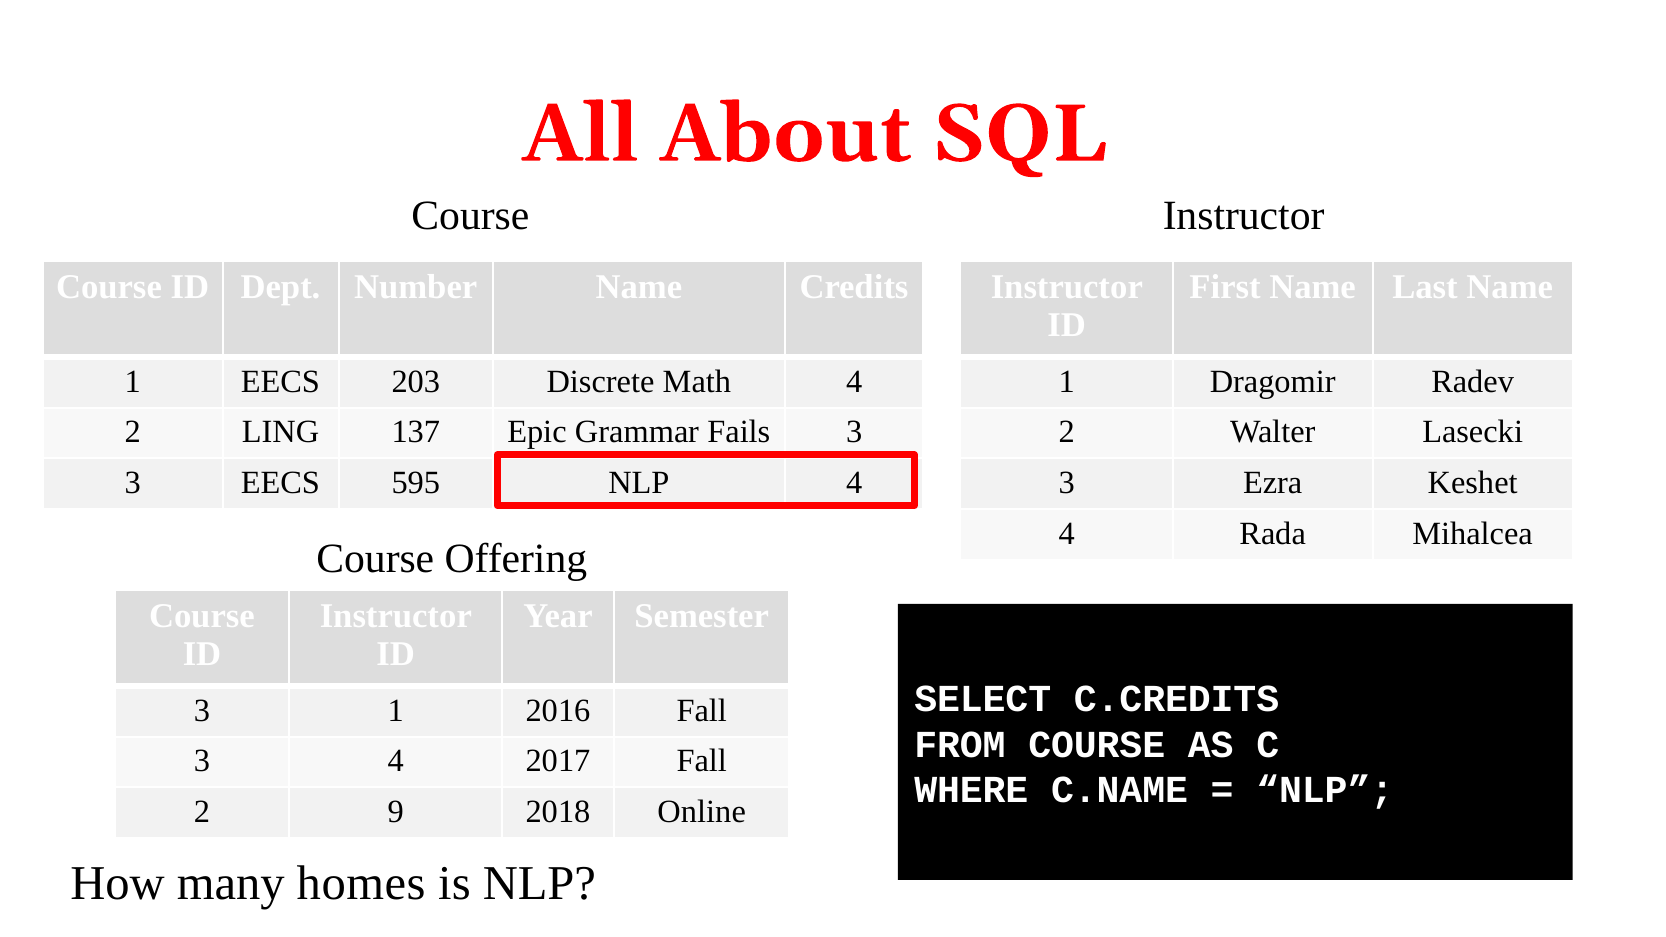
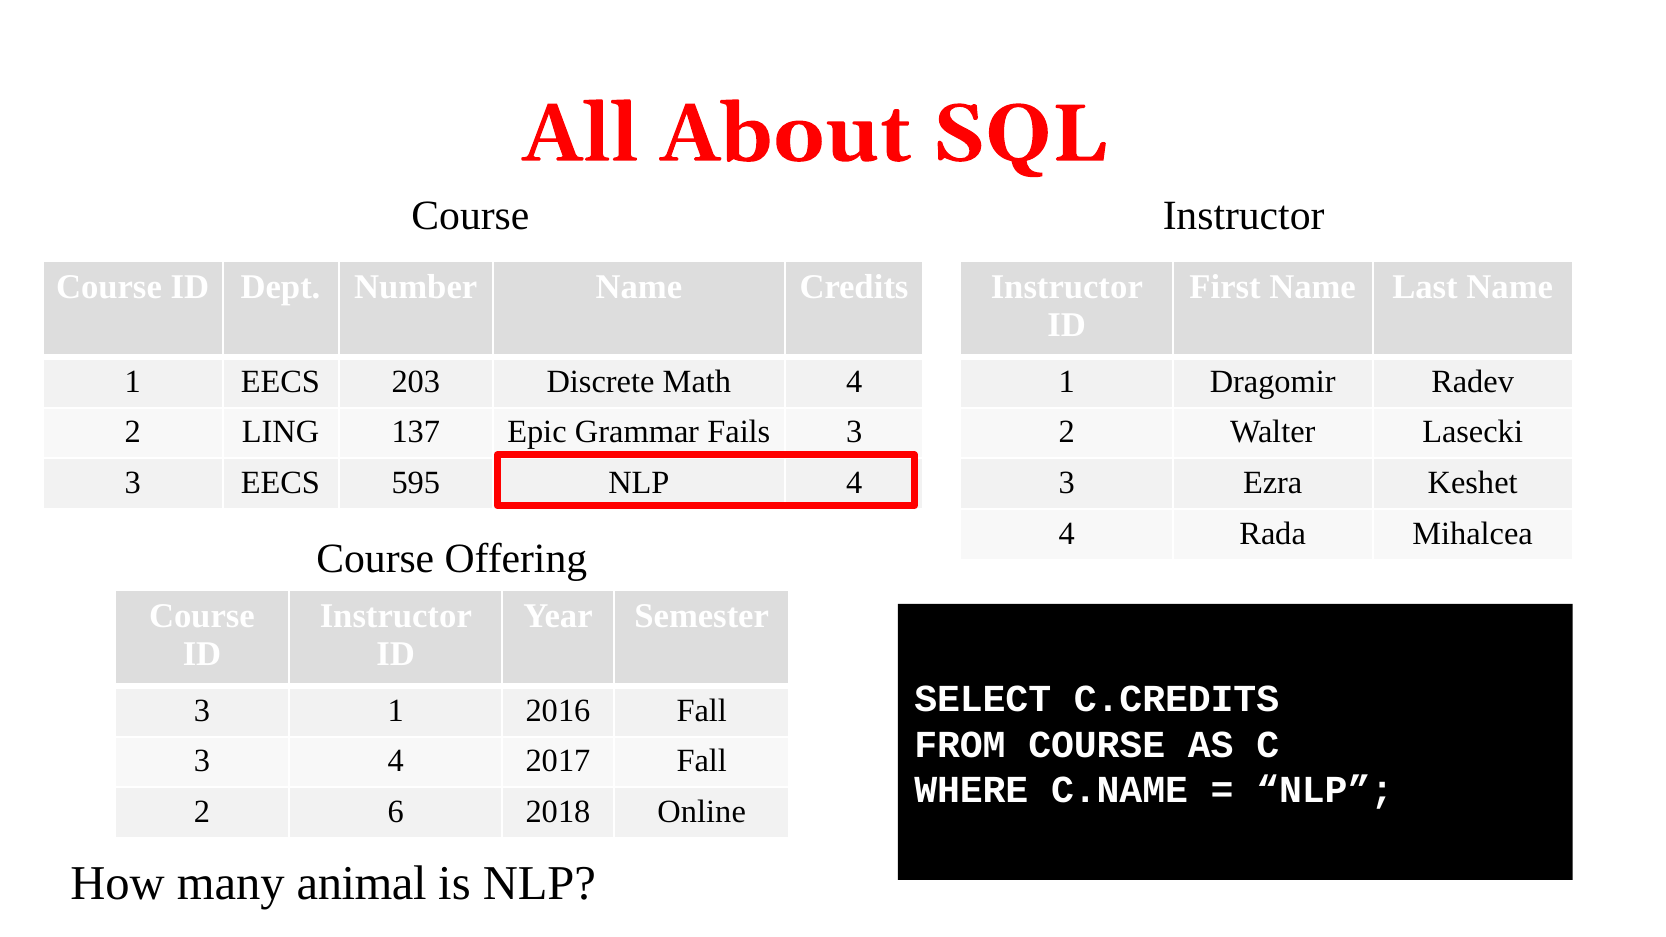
9: 9 -> 6 (396, 812)
homes: homes -> animal (362, 883)
